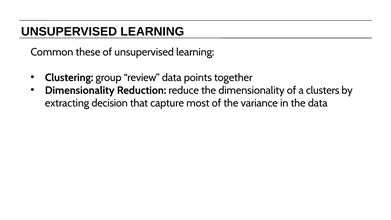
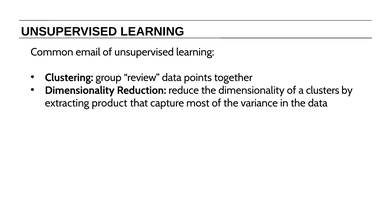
these: these -> email (88, 52)
decision: decision -> product (110, 103)
